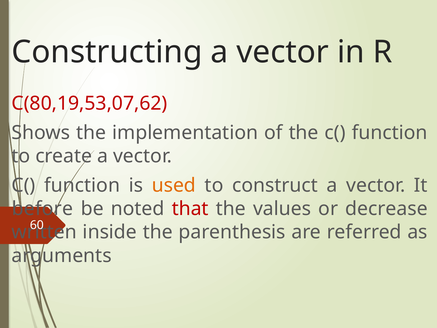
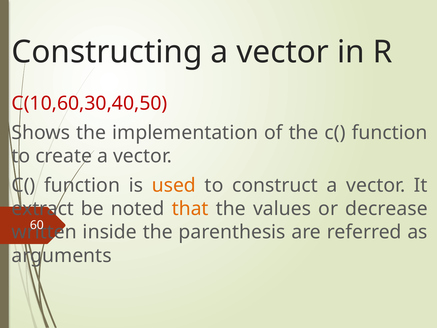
C(80,19,53,07,62: C(80,19,53,07,62 -> C(10,60,30,40,50 (89, 103)
before: before -> extract (43, 209)
that colour: red -> orange (190, 209)
